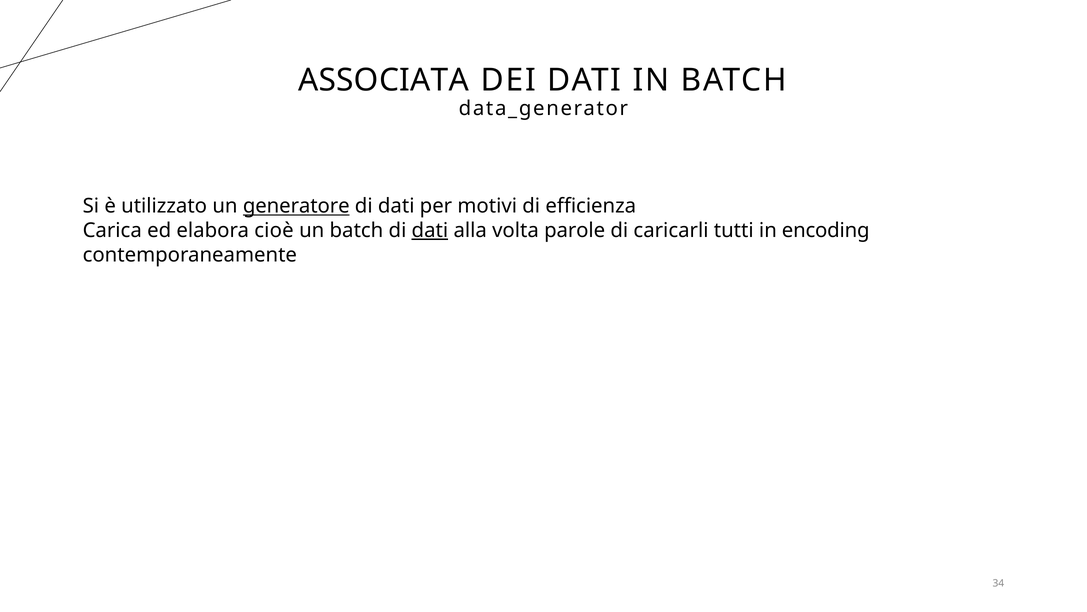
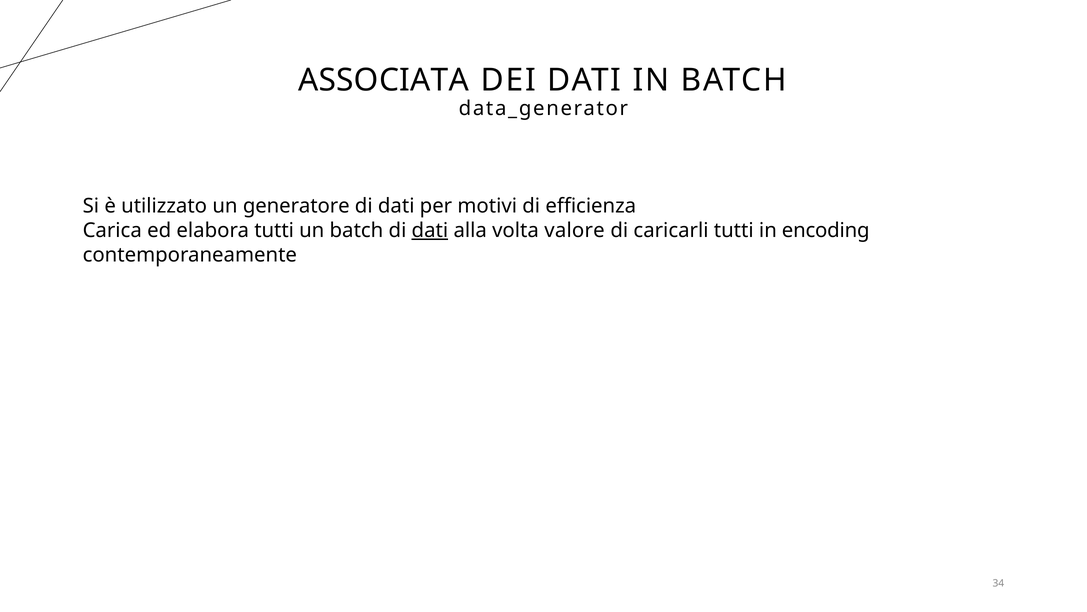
generatore underline: present -> none (296, 206)
elabora cioè: cioè -> tutti (274, 230)
parole: parole -> valore (574, 230)
